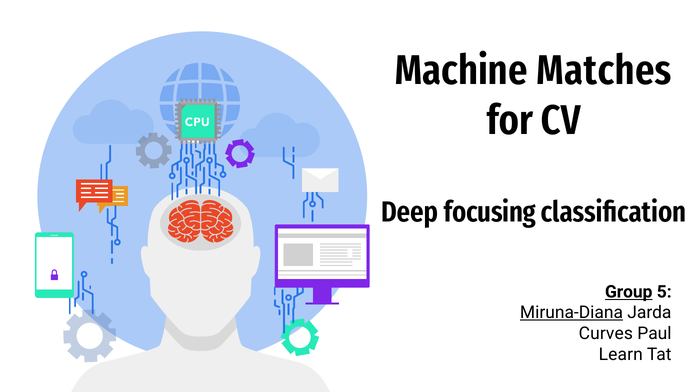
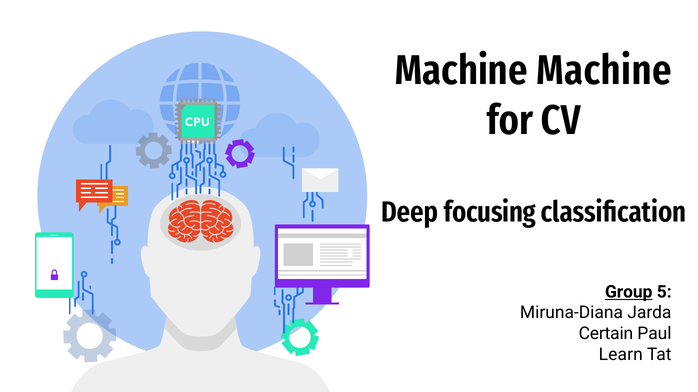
Machine Matches: Matches -> Machine (604, 71)
Miruna-Diana underline: present -> none (571, 313)
Curves: Curves -> Certain (606, 334)
